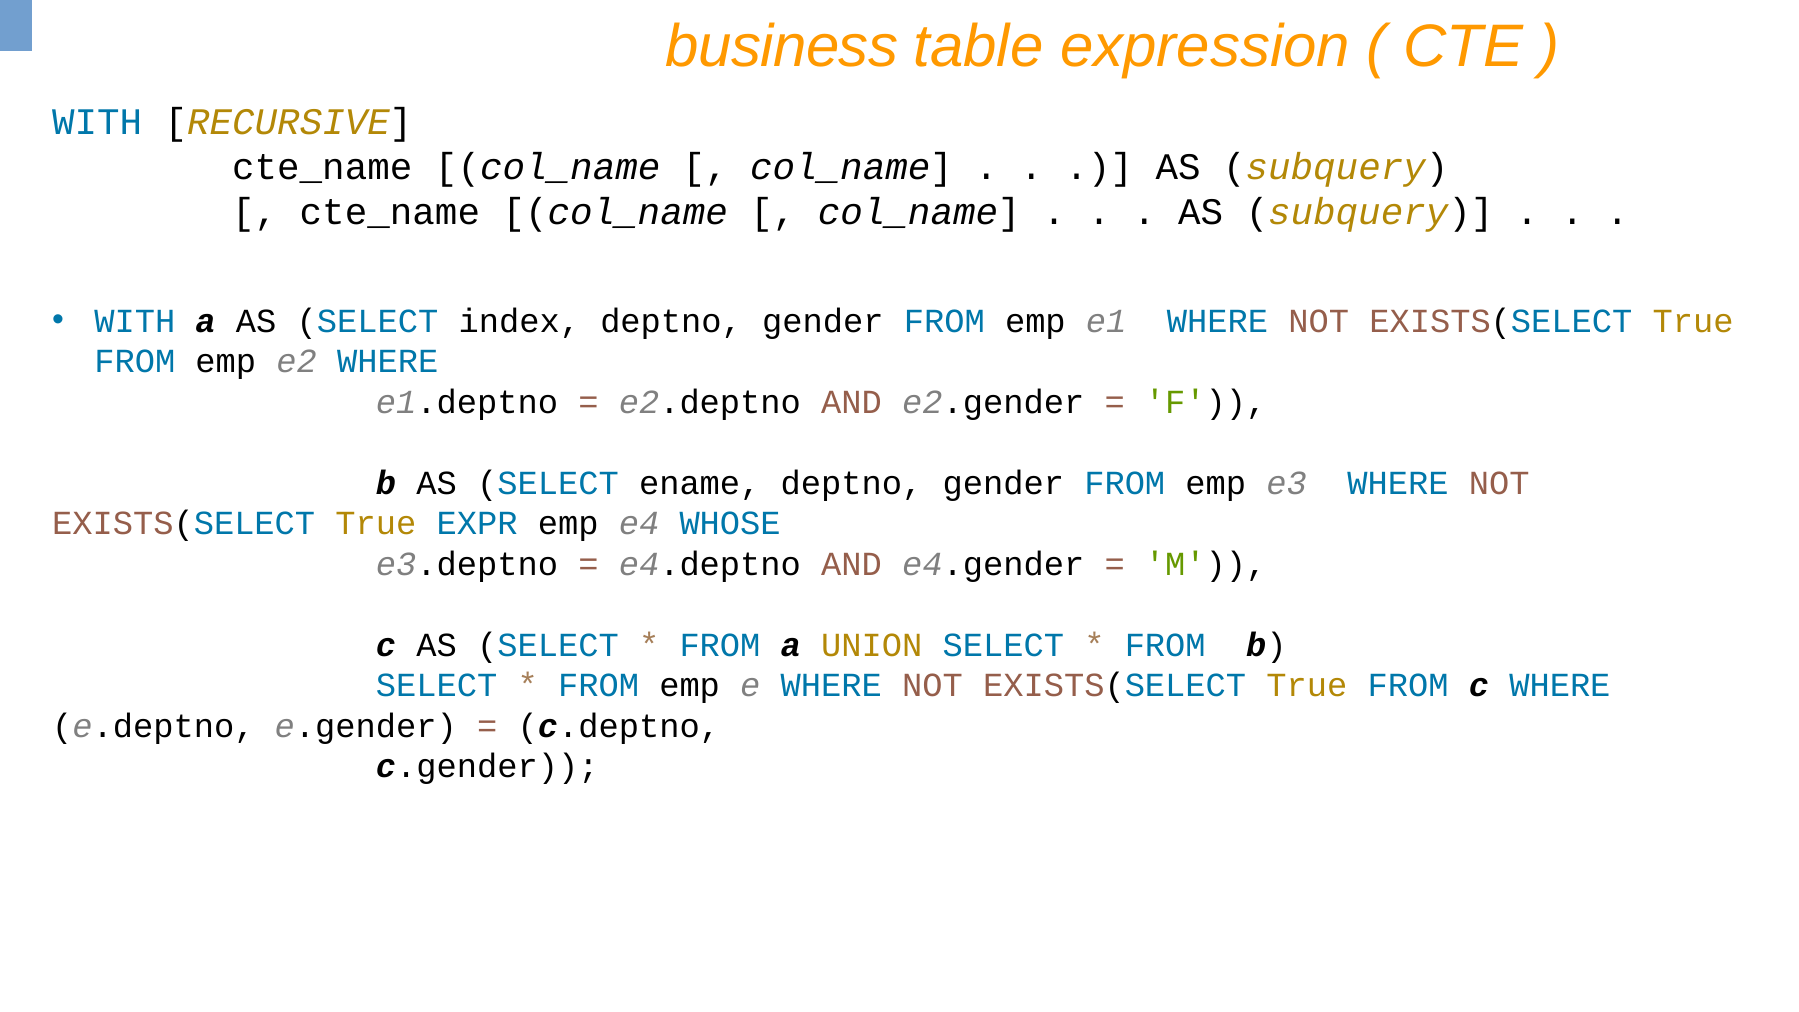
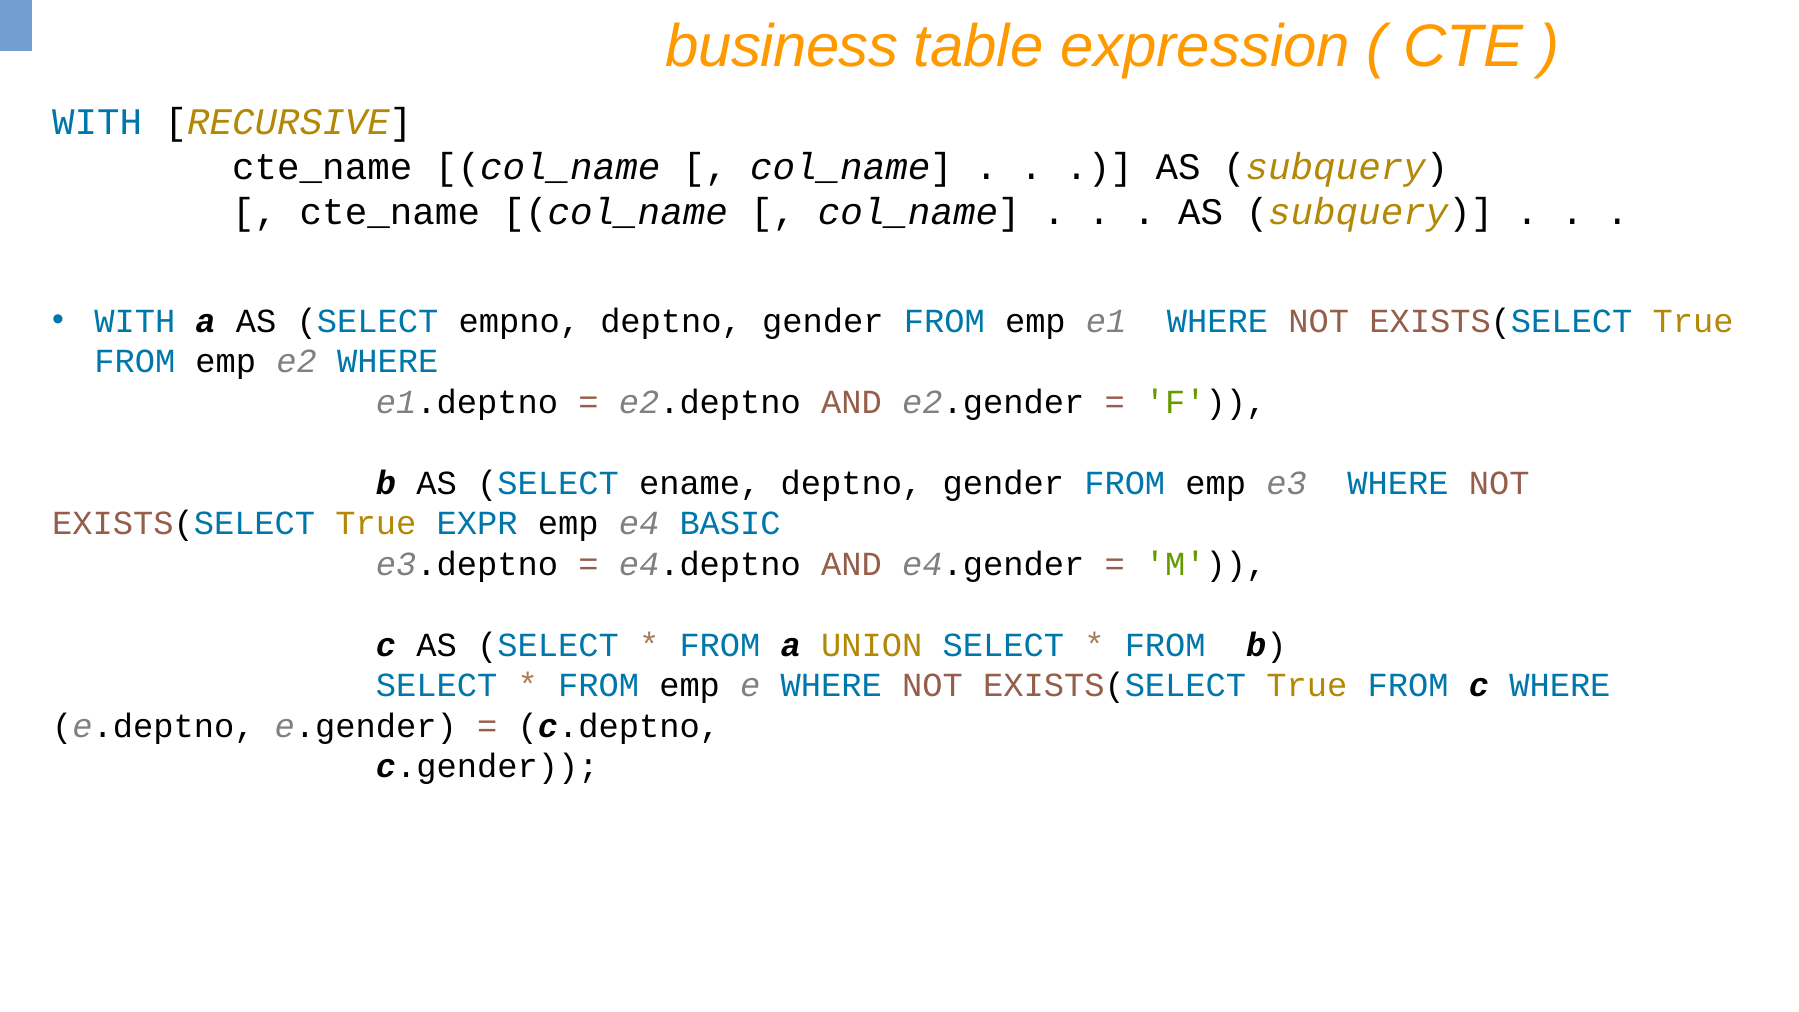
index: index -> empno (519, 321)
WHOSE: WHOSE -> BASIC (730, 524)
